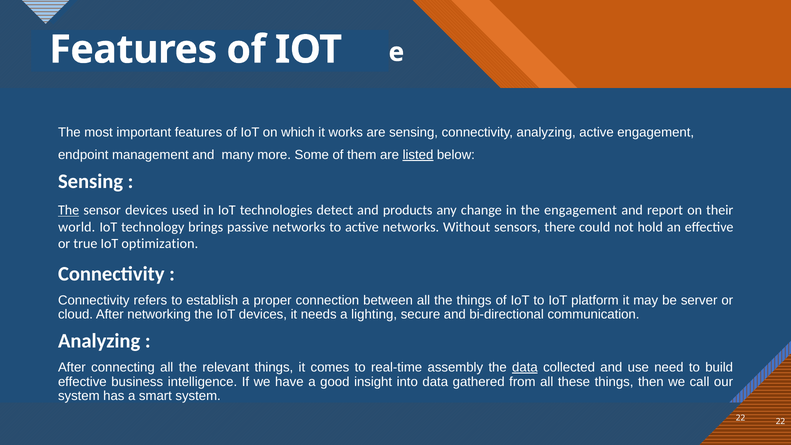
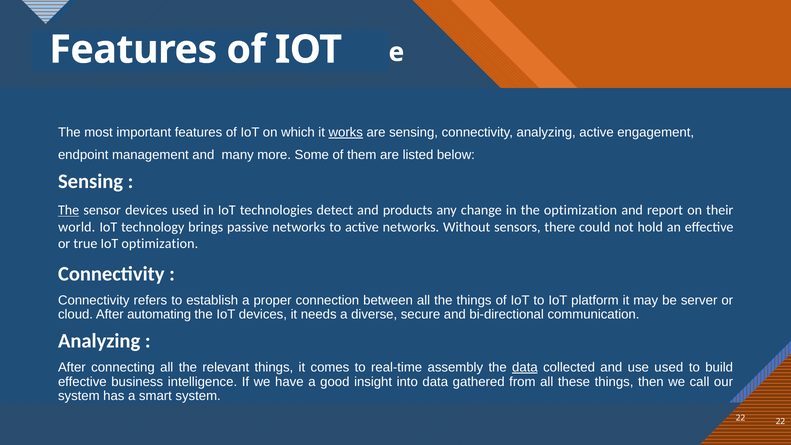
works underline: none -> present (346, 132)
listed underline: present -> none (418, 155)
the engagement: engagement -> optimization (581, 210)
networking: networking -> automating (159, 314)
lighting: lighting -> diverse (374, 314)
use need: need -> used (669, 367)
